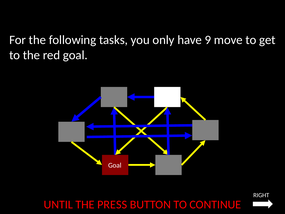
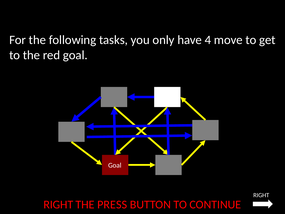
9: 9 -> 4 (208, 40)
UNTIL: UNTIL -> RIGHT (58, 204)
